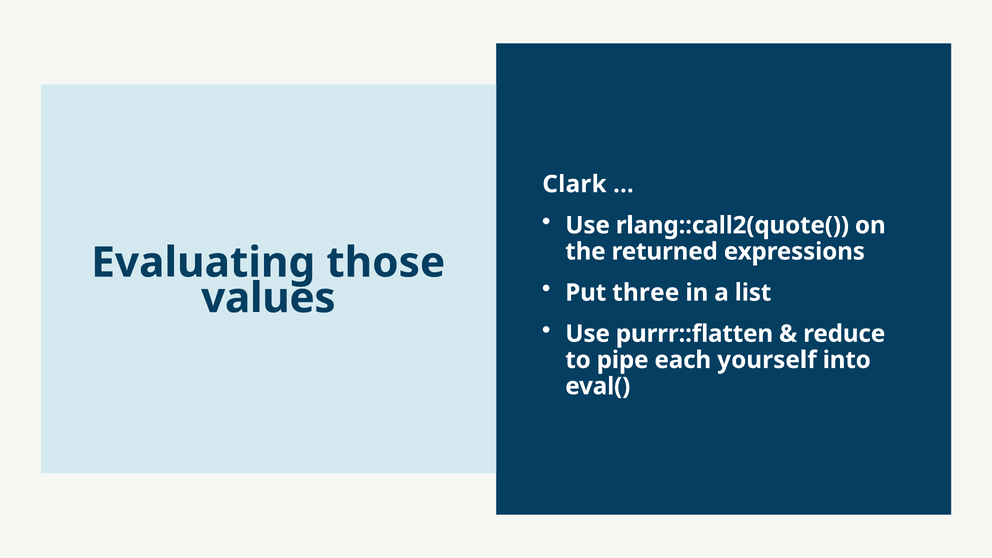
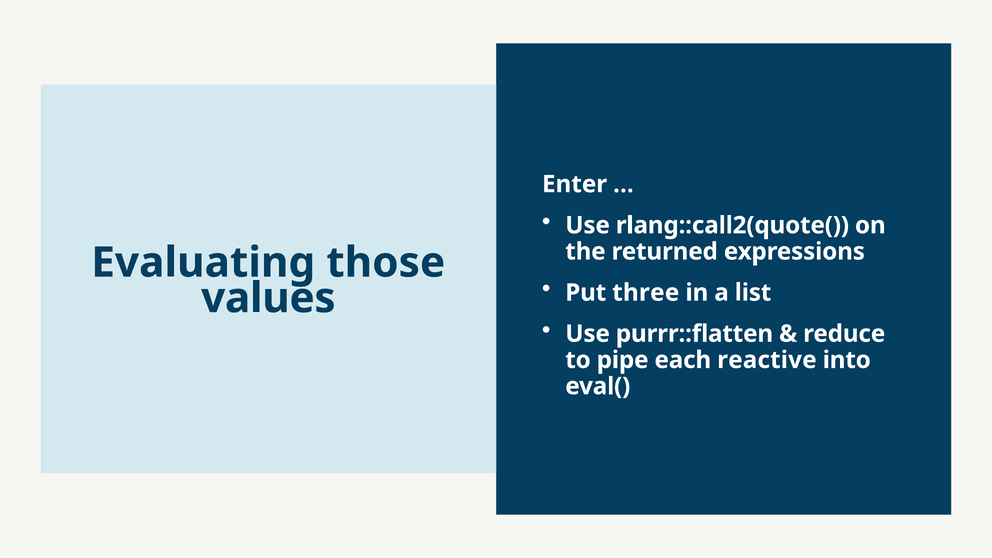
Clark: Clark -> Enter (575, 184)
yourself: yourself -> reactive (767, 360)
